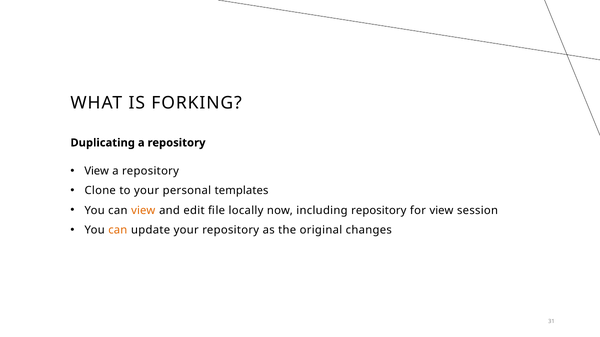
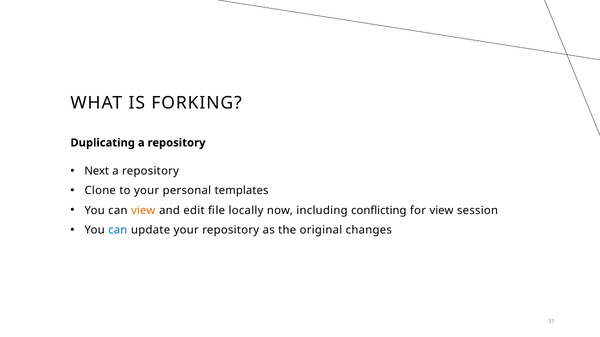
View: View -> Next (97, 171)
including repository: repository -> conflicting (379, 211)
can colour: orange -> blue (118, 230)
